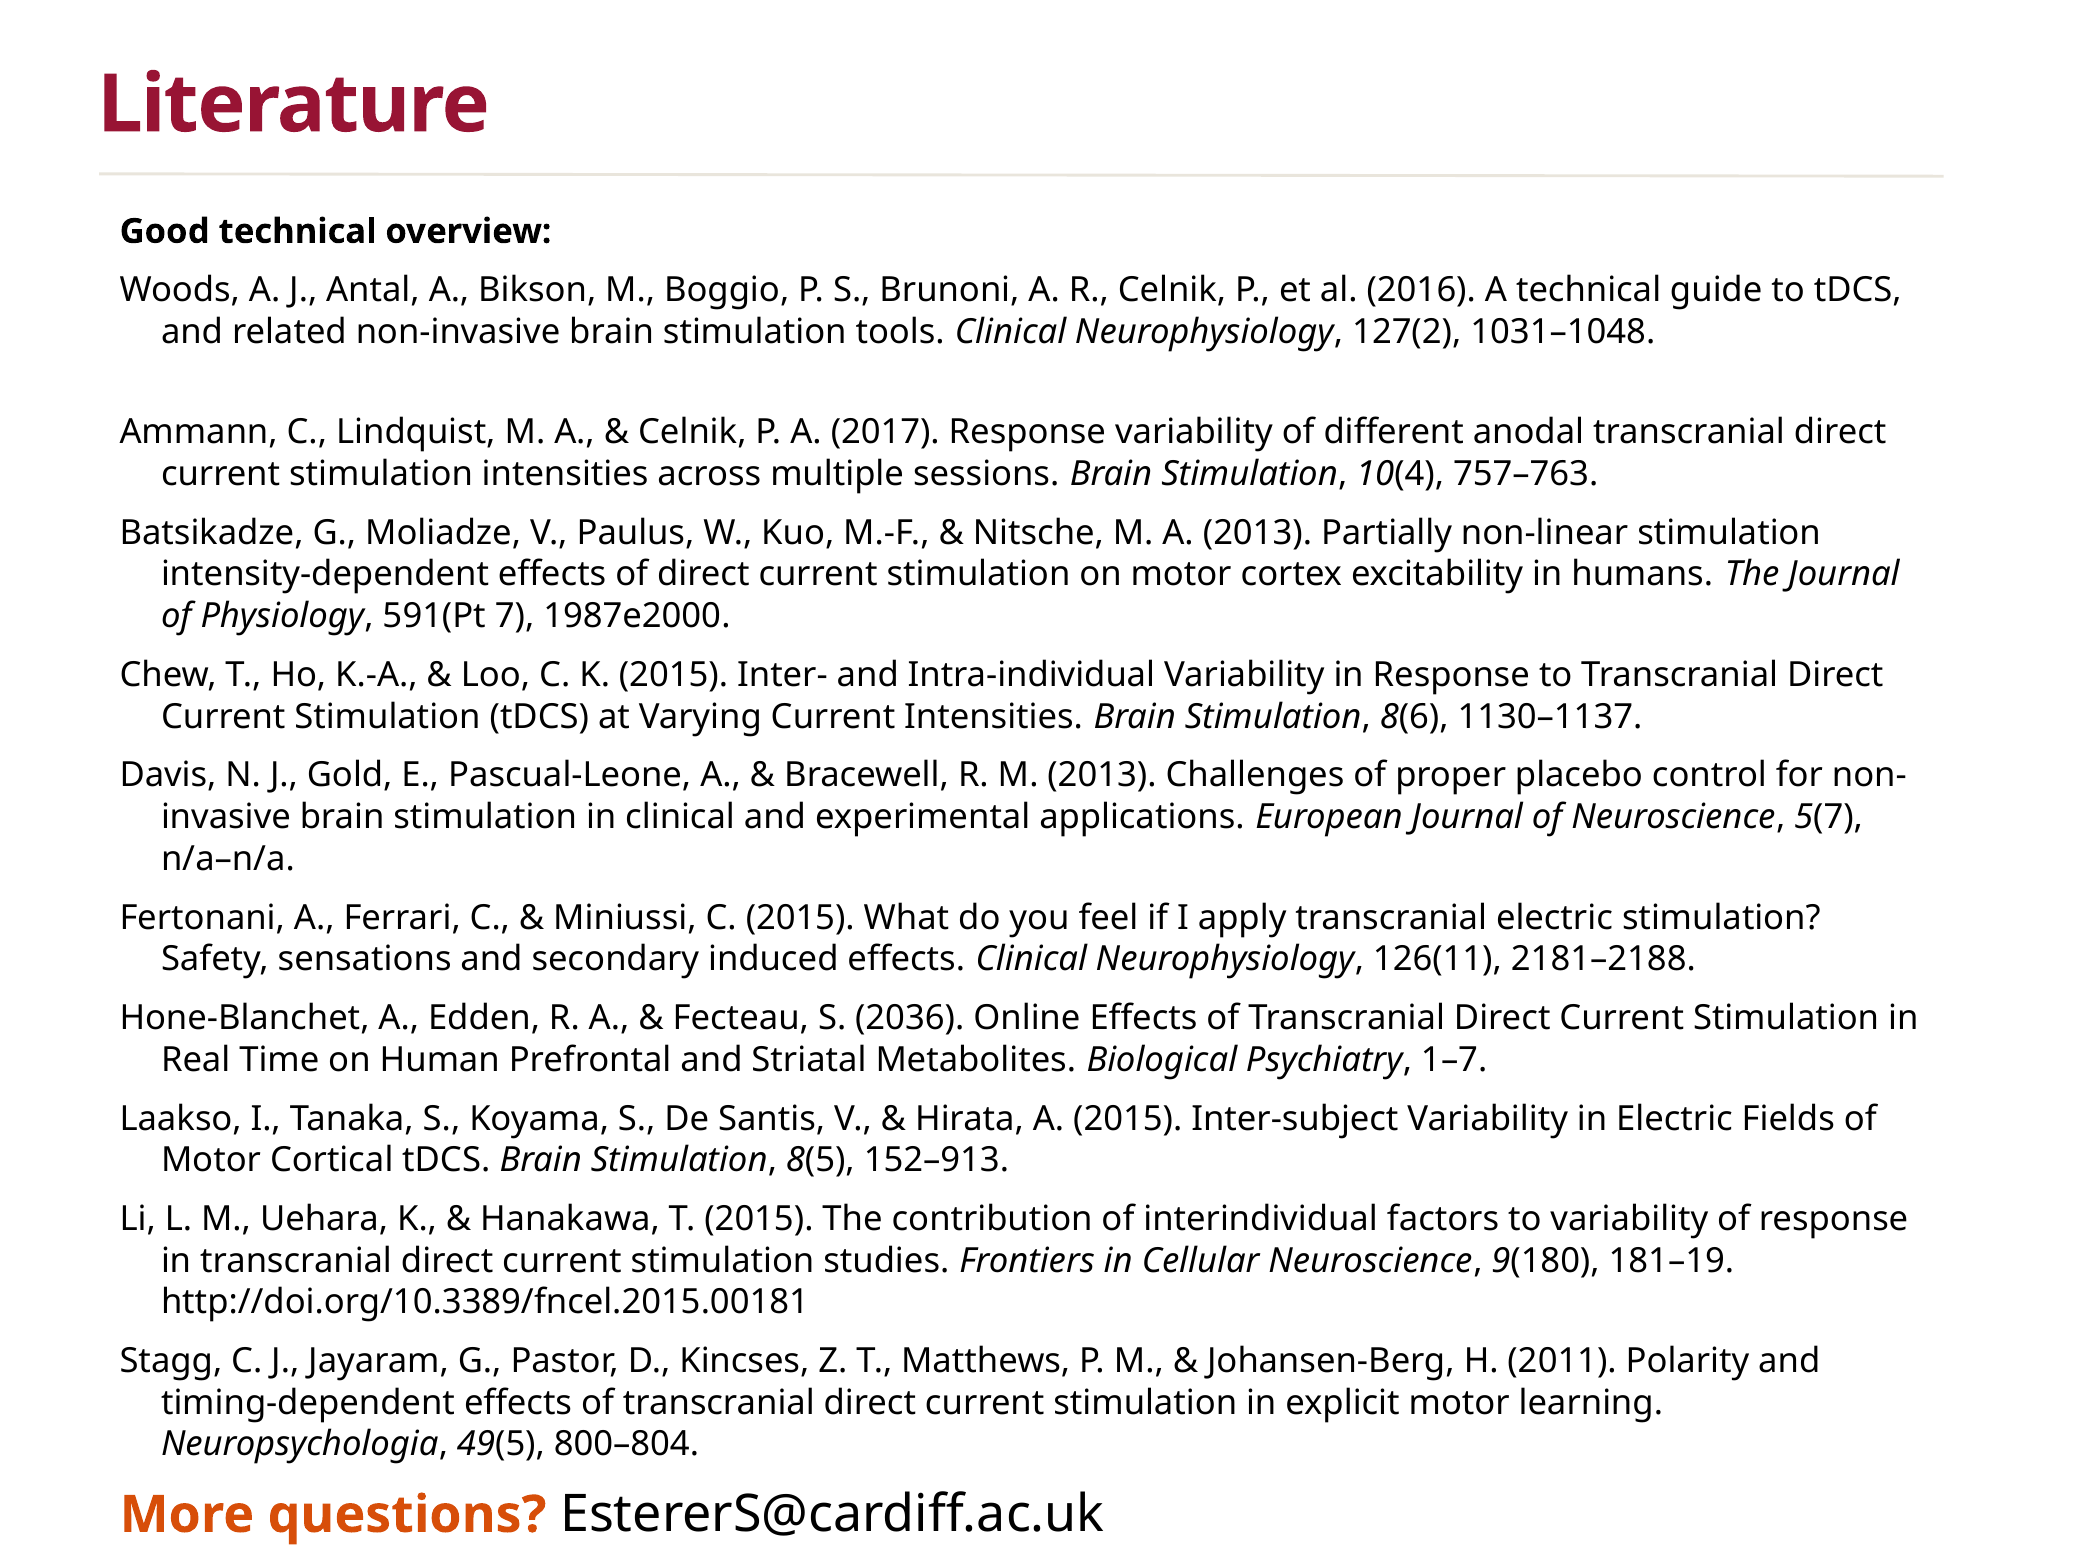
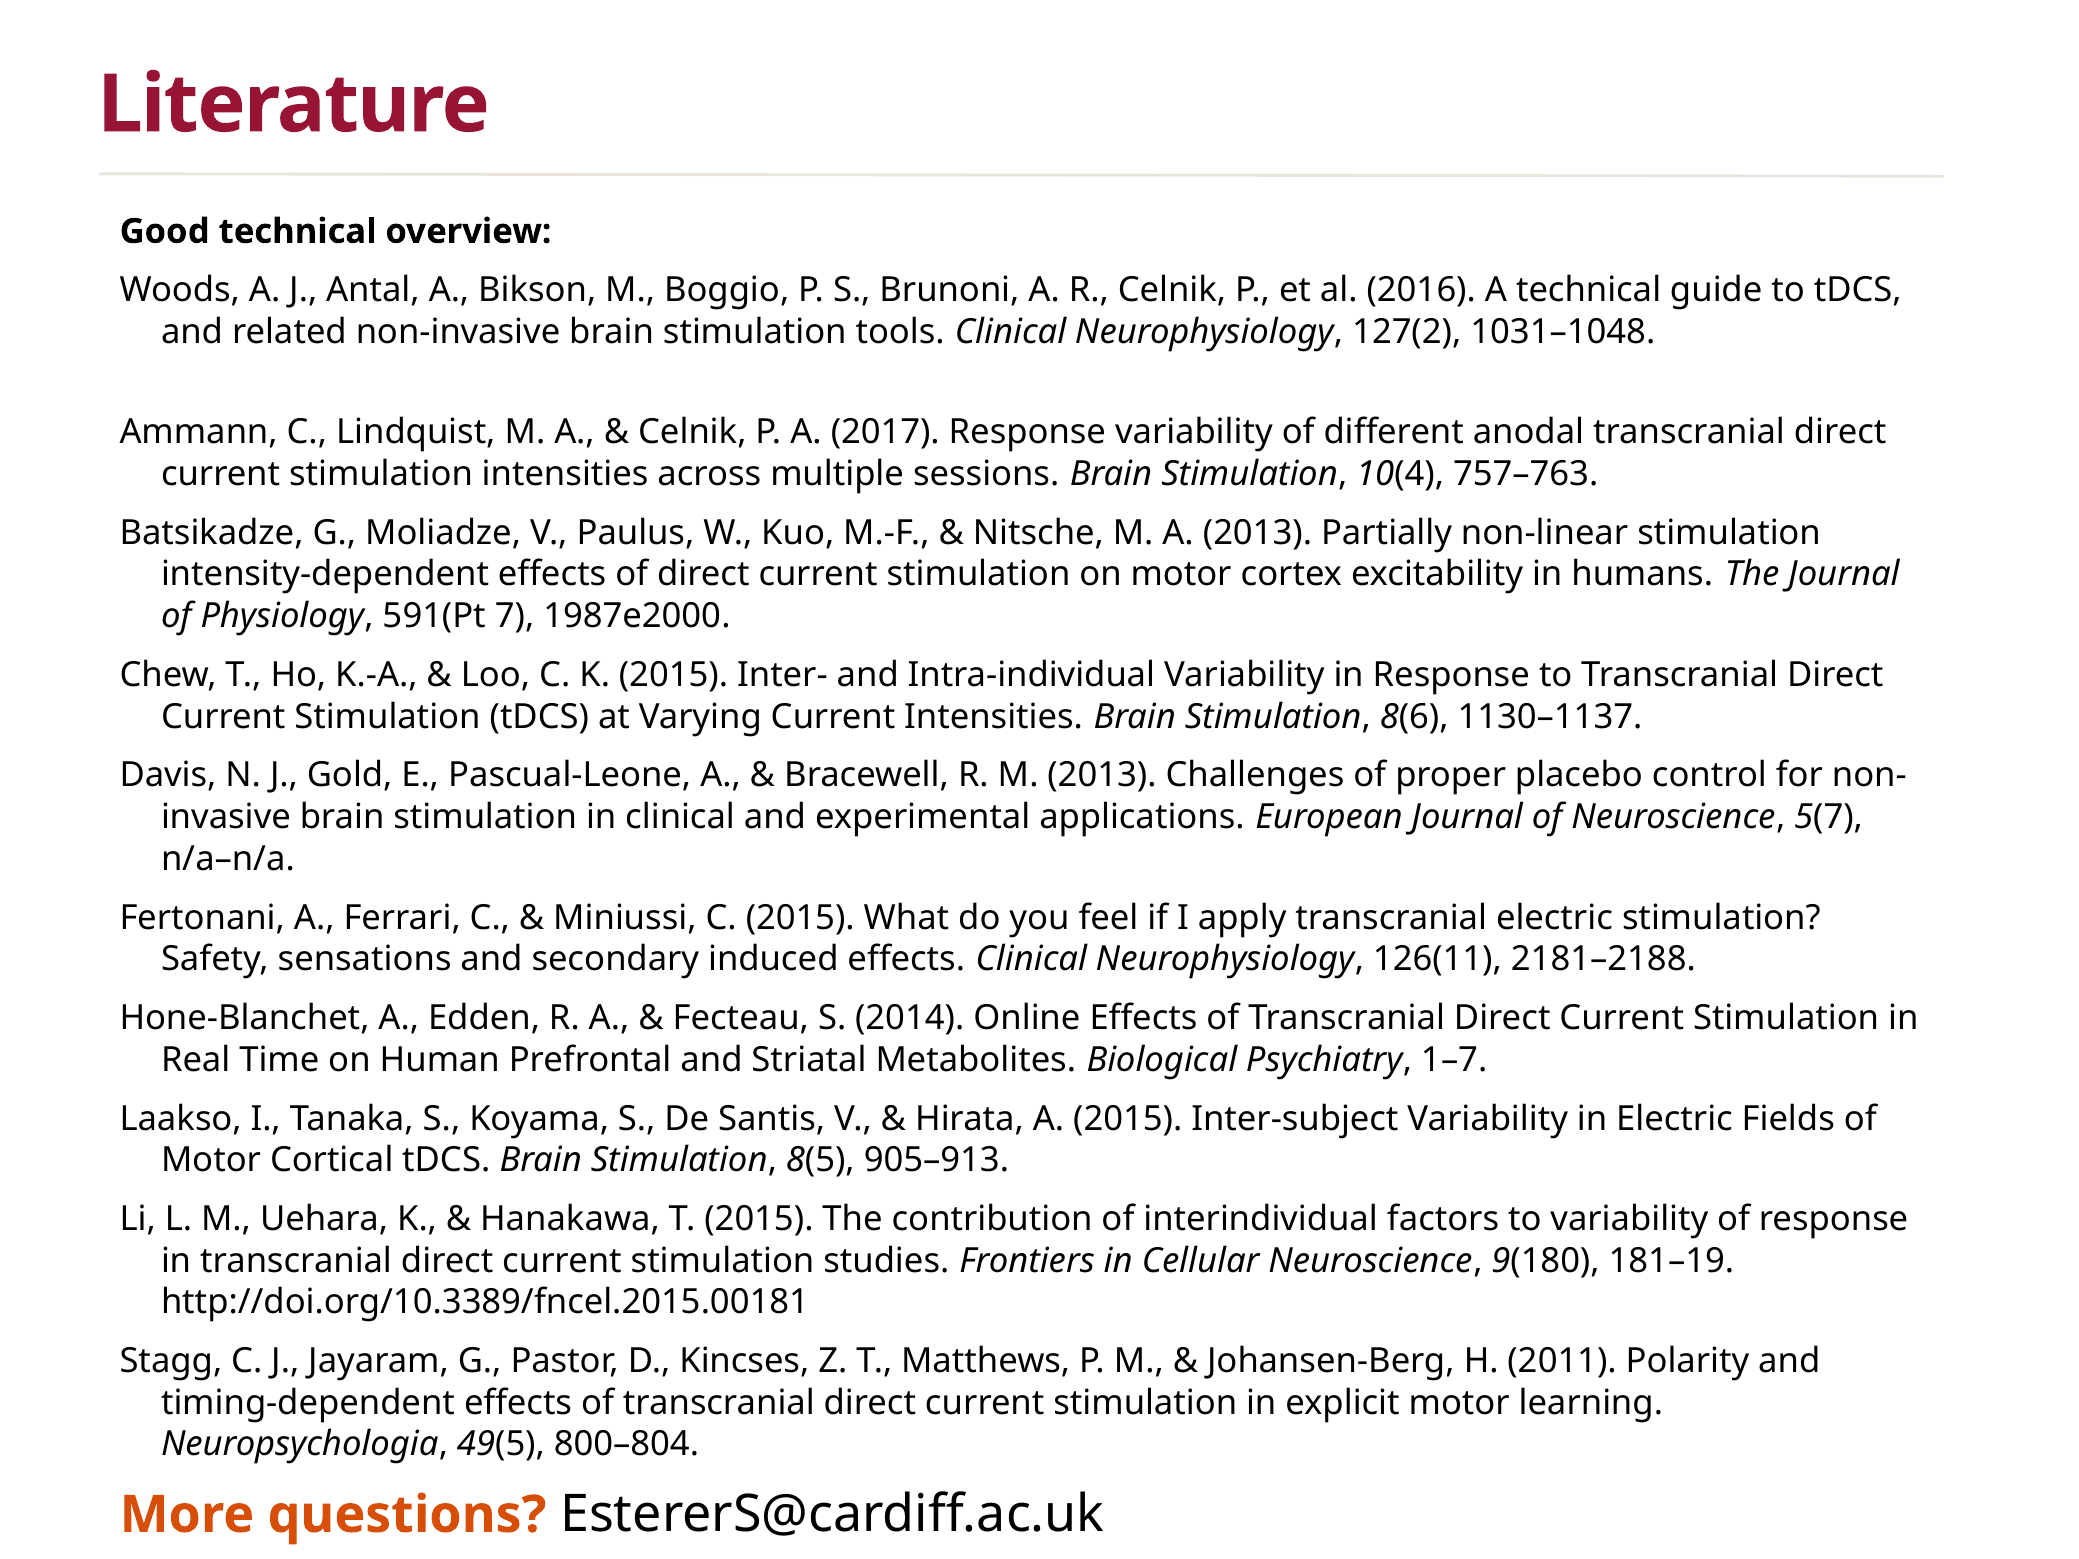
2036: 2036 -> 2014 (910, 1018)
152–913: 152–913 -> 905–913 (936, 1160)
